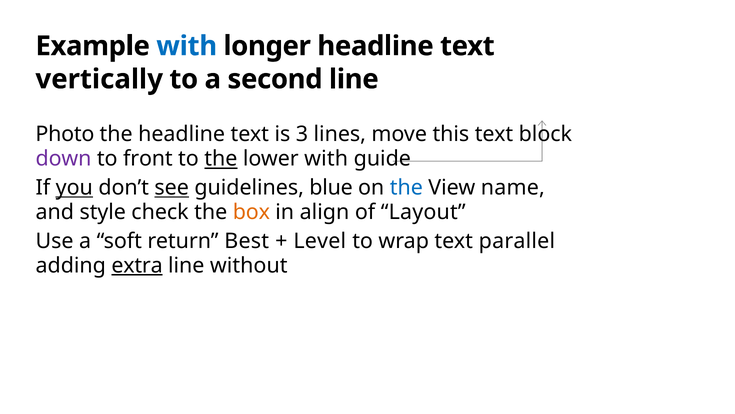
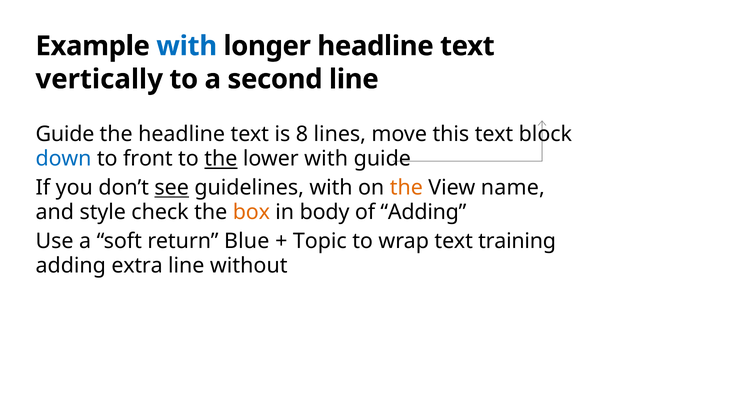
Photo: Photo -> Guide (65, 134)
3: 3 -> 8 (302, 134)
down colour: purple -> blue (64, 159)
you underline: present -> none (74, 187)
guidelines blue: blue -> with (331, 187)
the colour: blue -> orange (406, 187)
align: align -> body (325, 212)
of Layout: Layout -> Adding (423, 212)
Best: Best -> Blue (247, 241)
Level: Level -> Topic (320, 241)
parallel: parallel -> training (517, 241)
extra underline: present -> none (137, 265)
